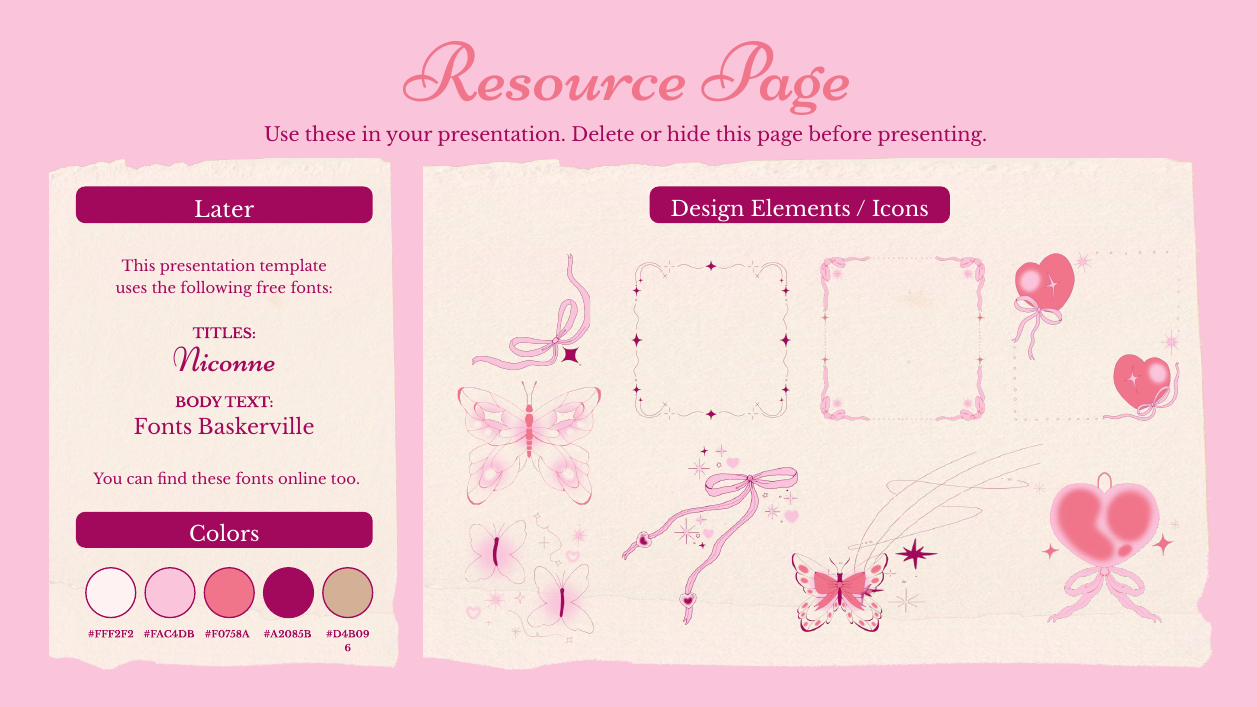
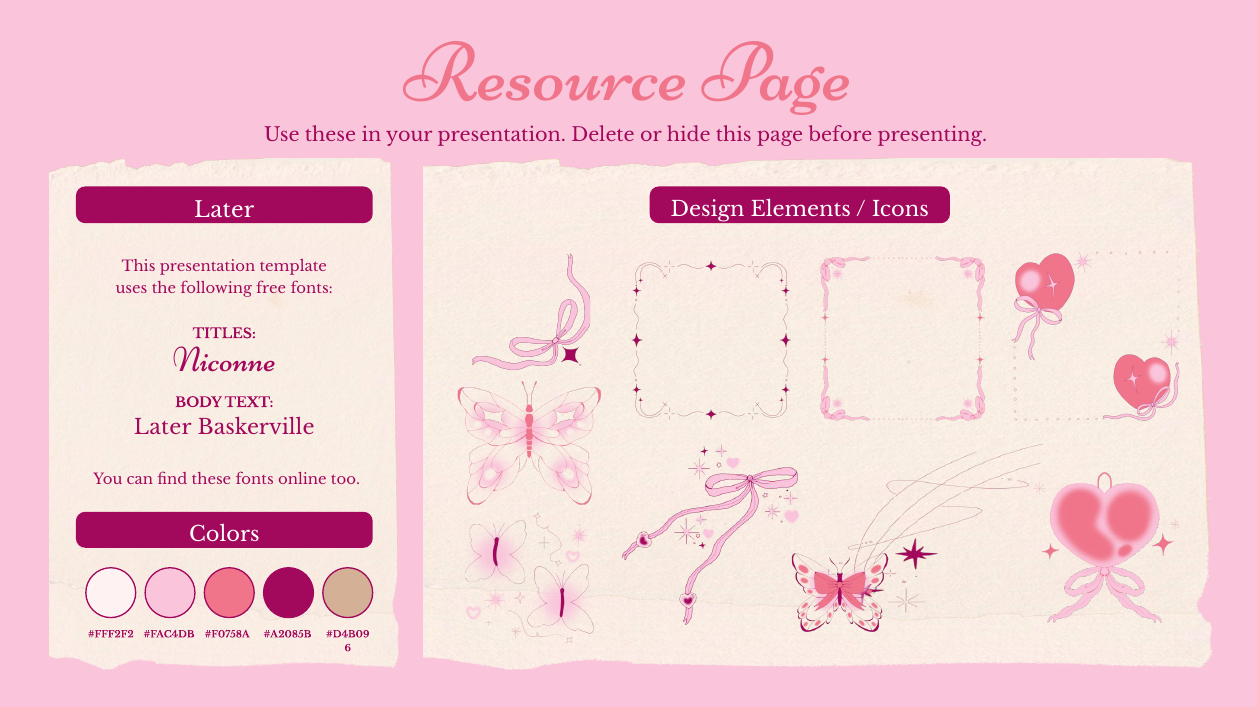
Fonts: Fonts -> Later (163, 428)
